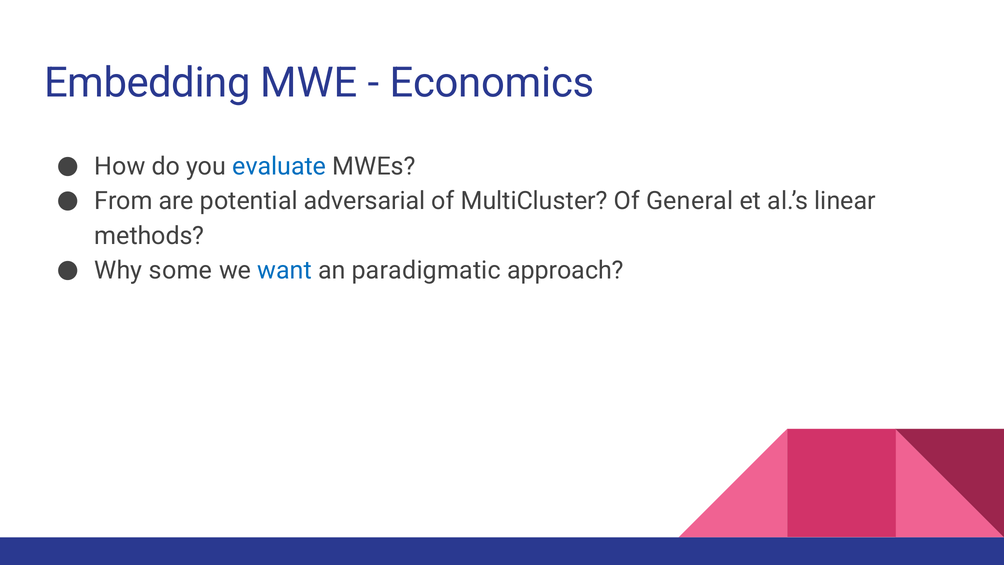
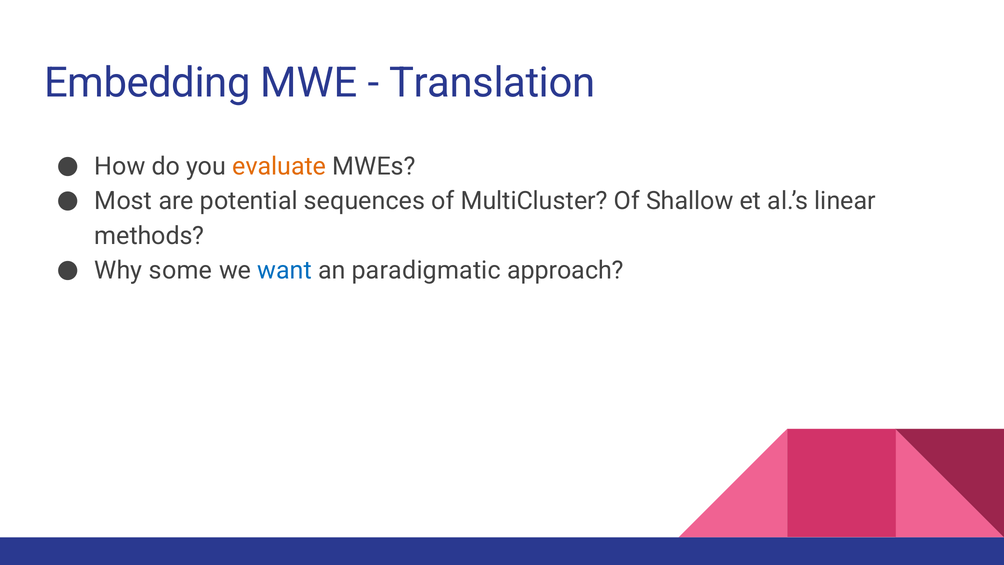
Economics: Economics -> Translation (492, 83)
evaluate colour: blue -> orange (279, 166)
From: From -> Most (123, 201)
adversarial: adversarial -> sequences (365, 201)
General: General -> Shallow (690, 201)
